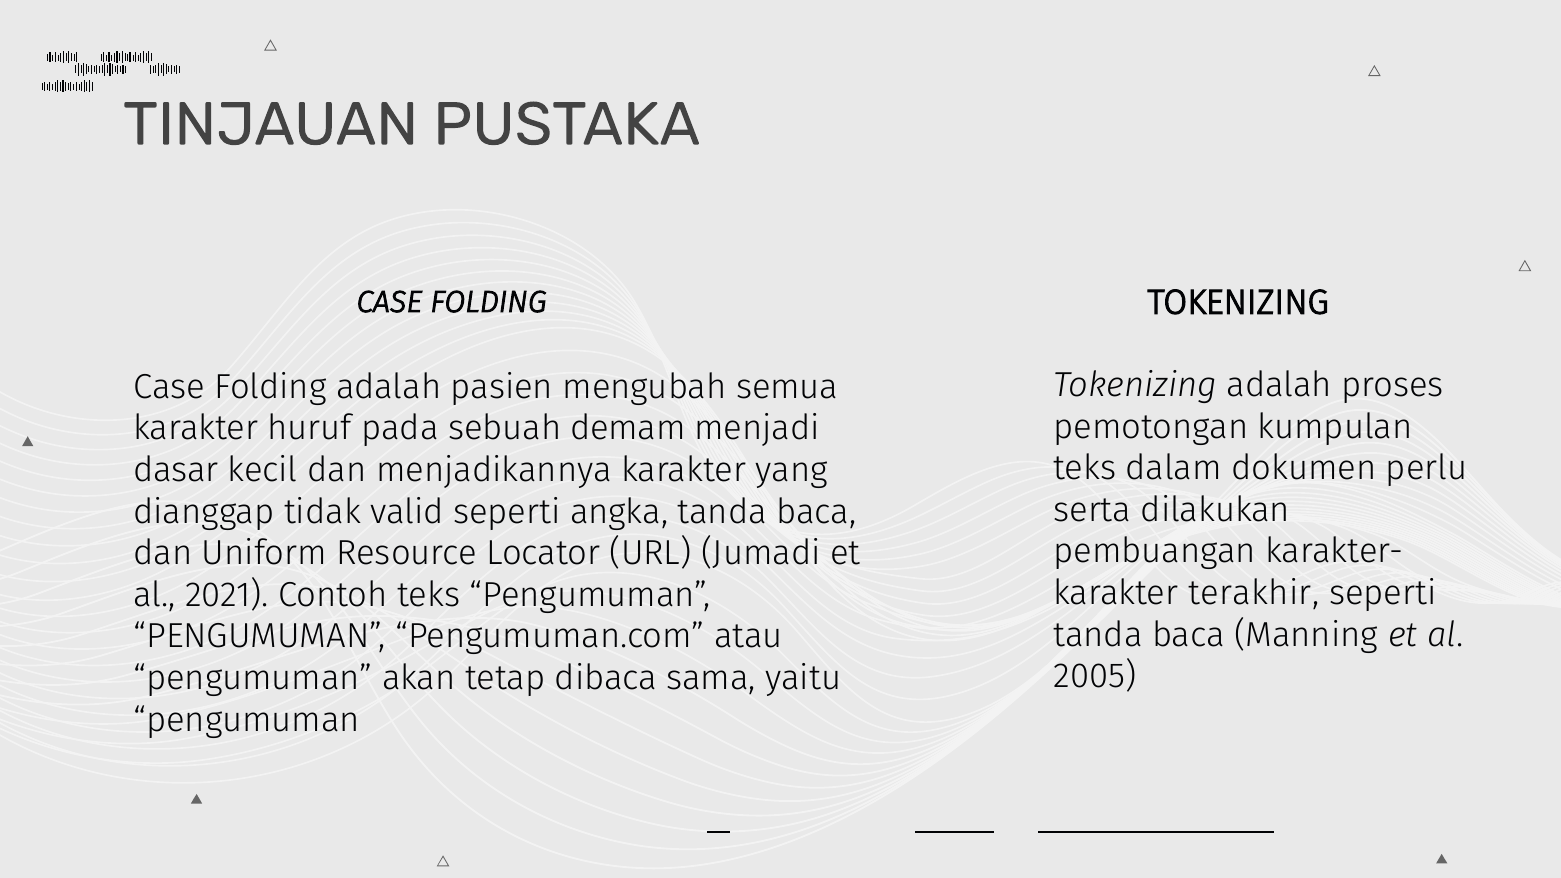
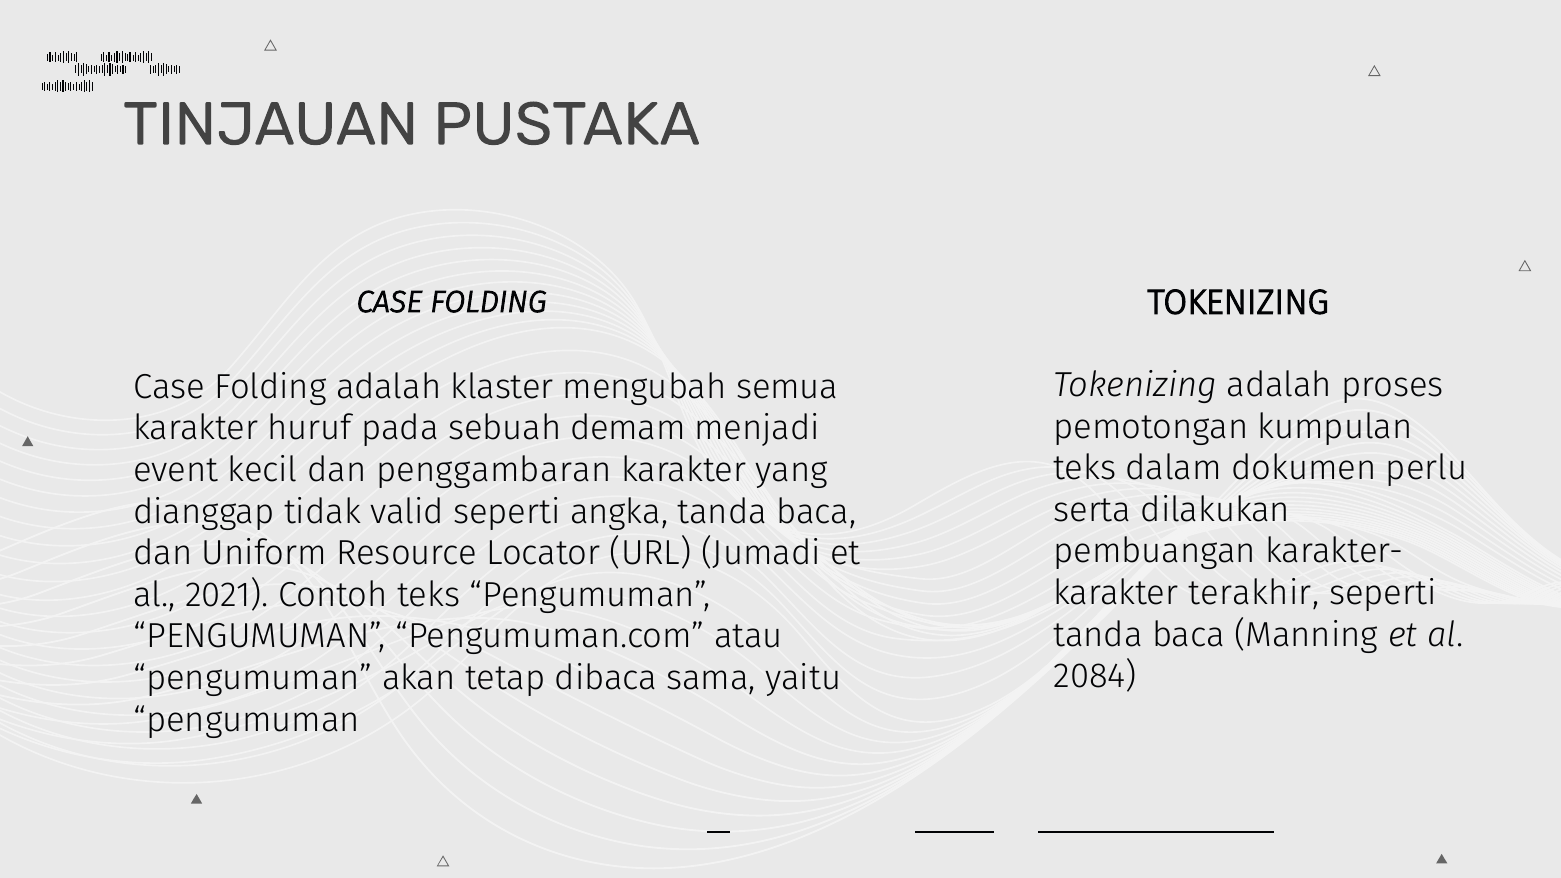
pasien: pasien -> klaster (502, 387)
dasar: dasar -> event (176, 470)
menjadikannya: menjadikannya -> penggambaran (494, 470)
2005: 2005 -> 2084 (1095, 676)
